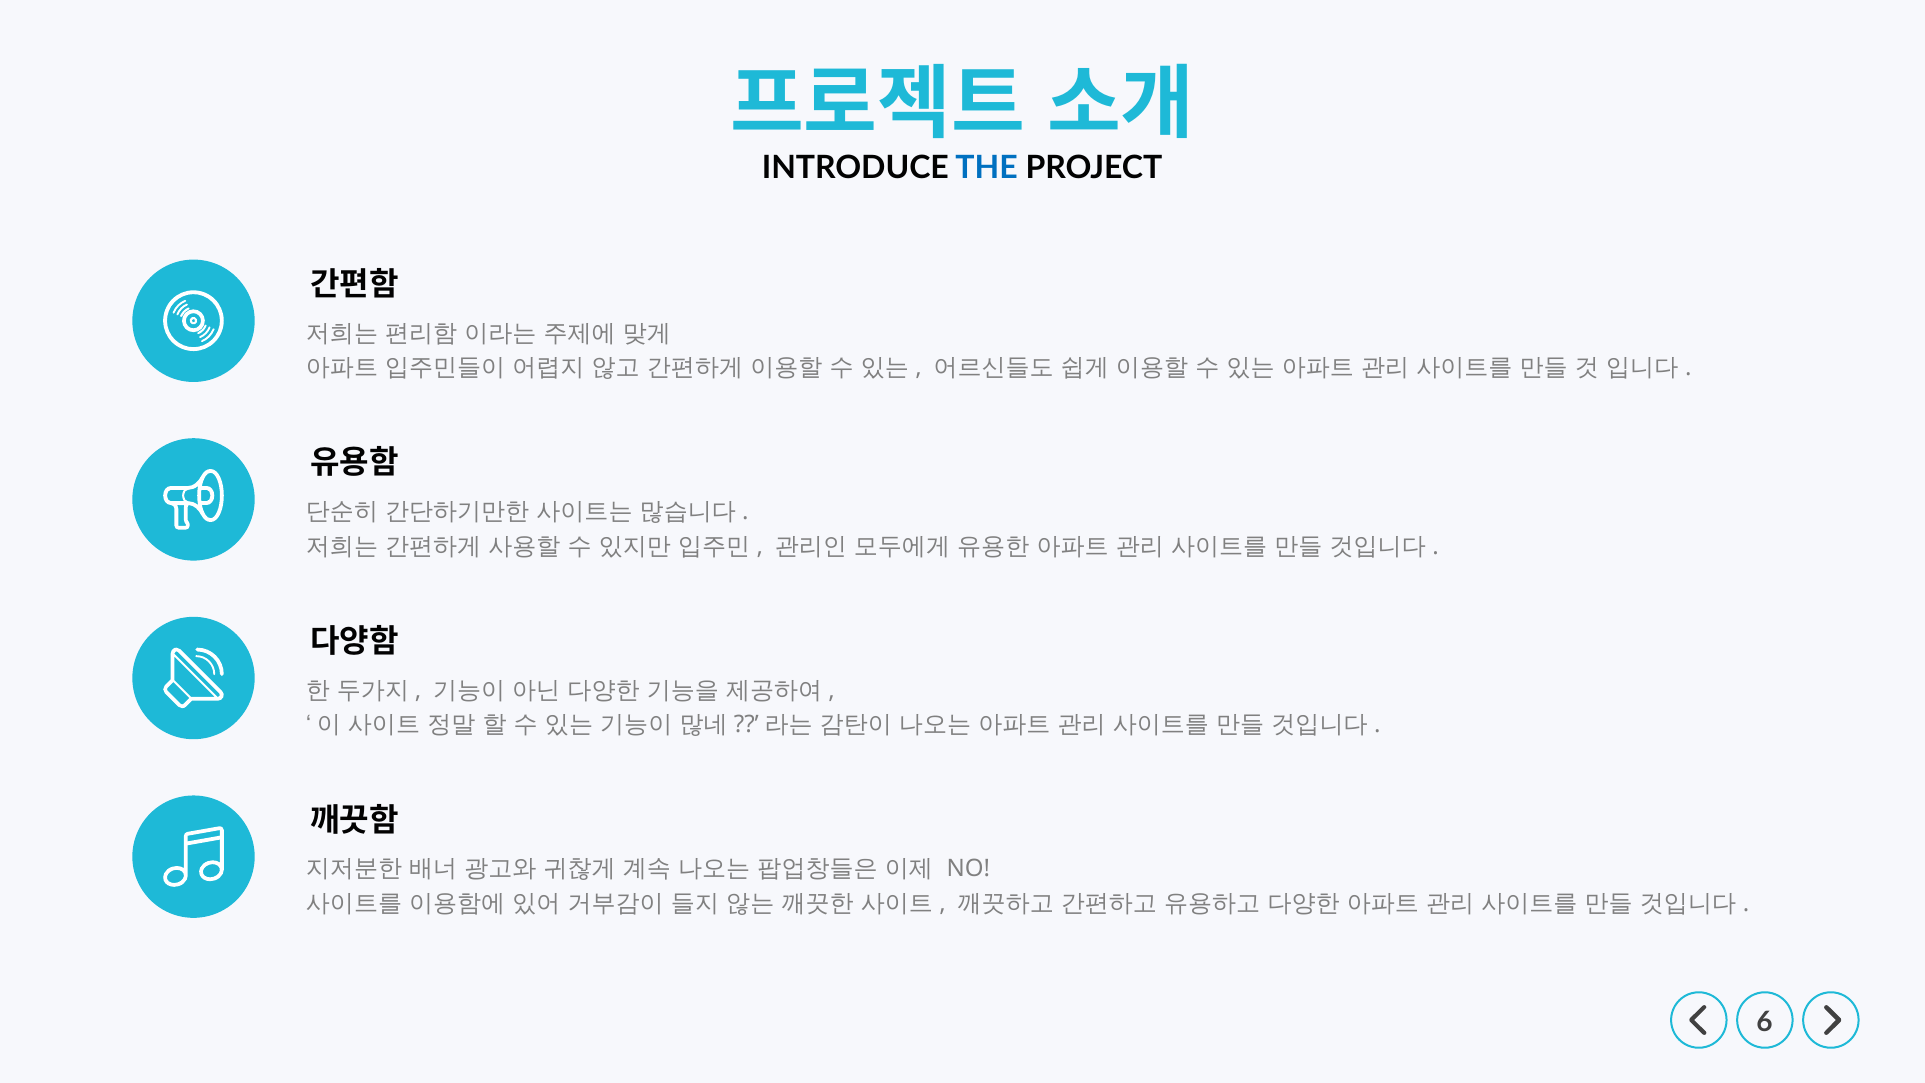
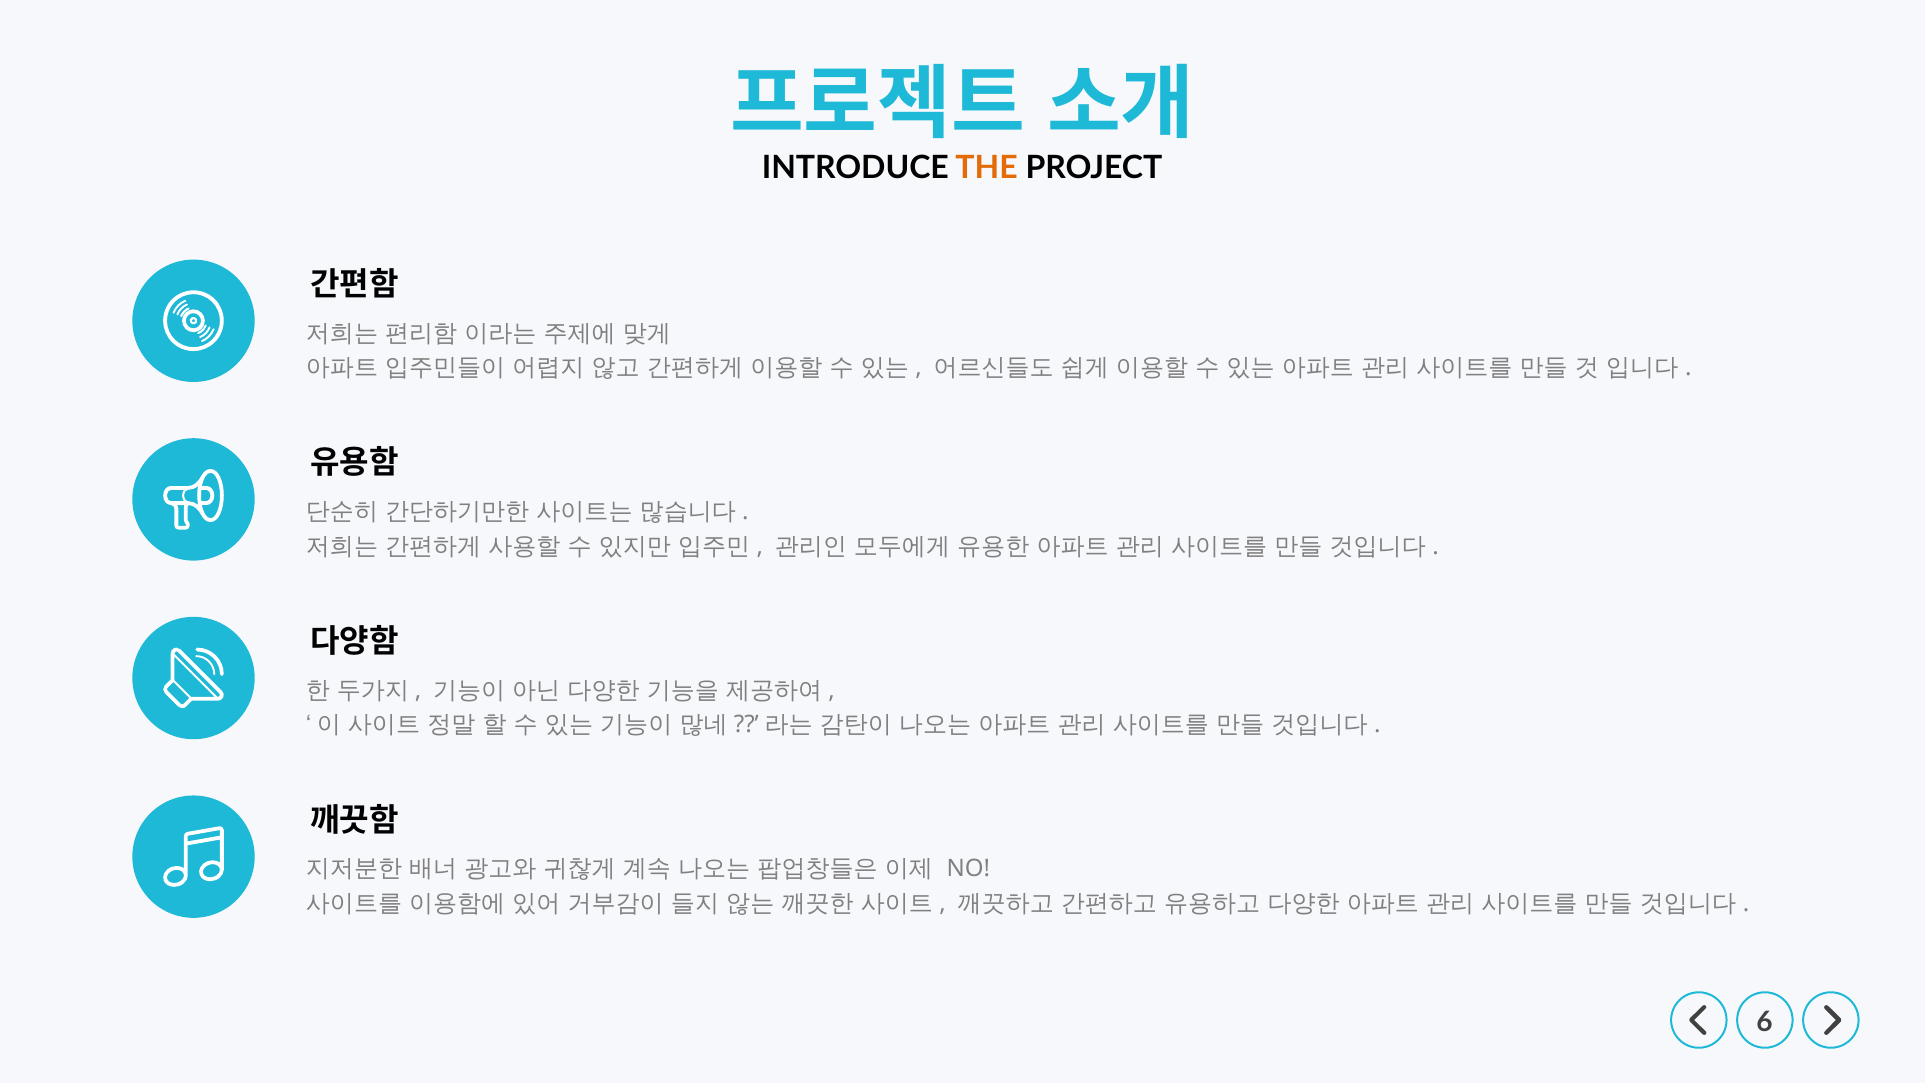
THE colour: blue -> orange (987, 168)
